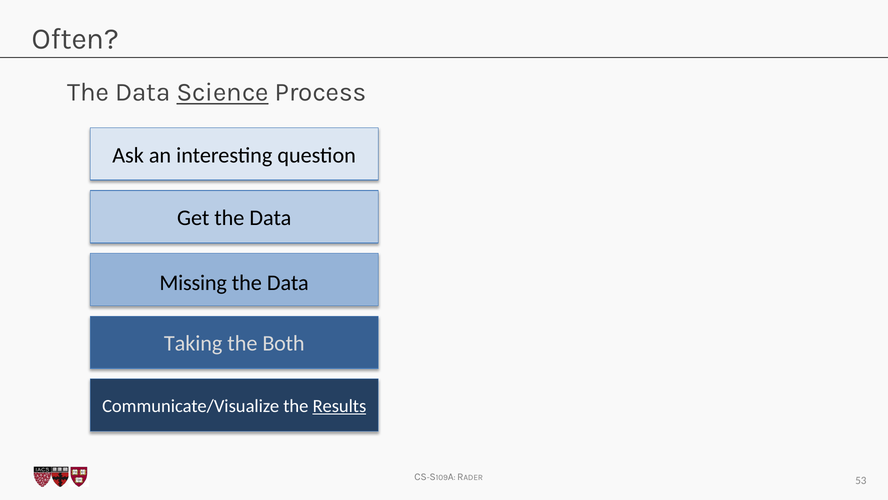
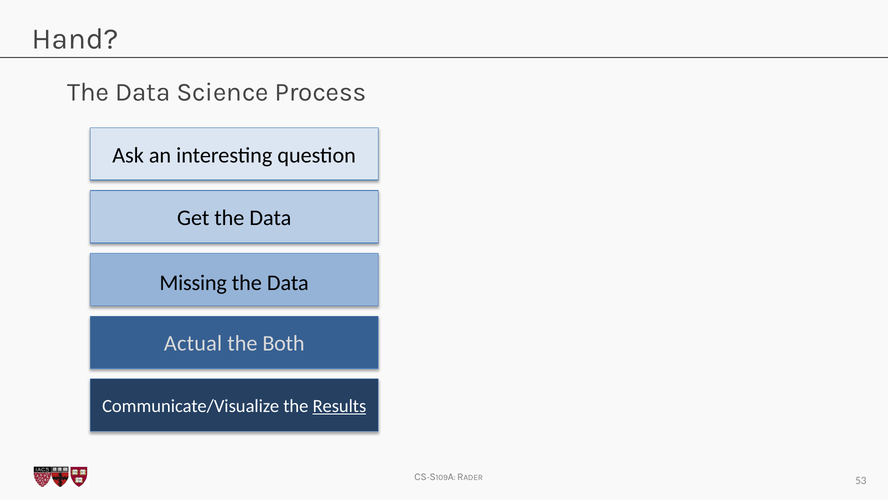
Often: Often -> Hand (75, 39)
Science underline: present -> none (223, 92)
Taking: Taking -> Actual (193, 343)
